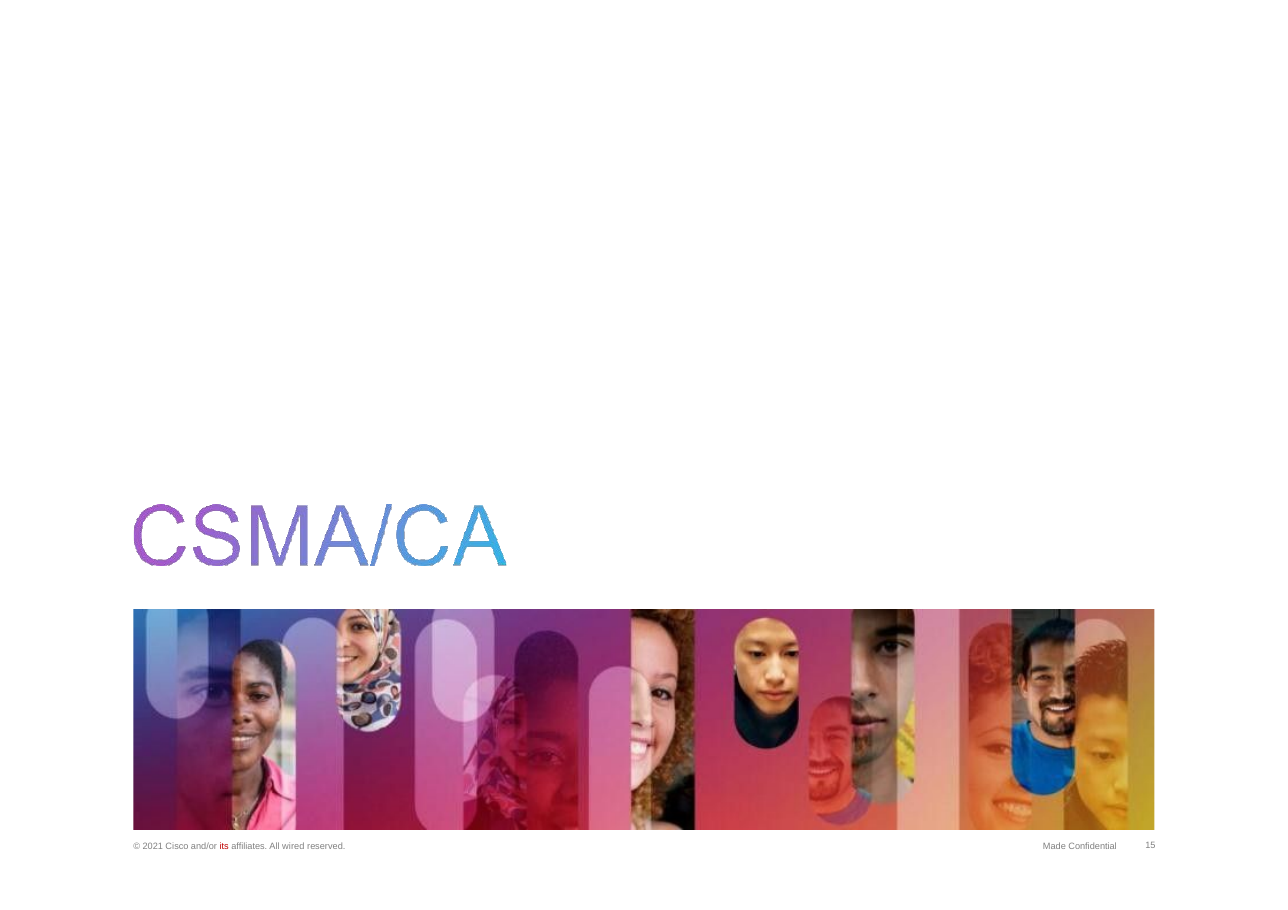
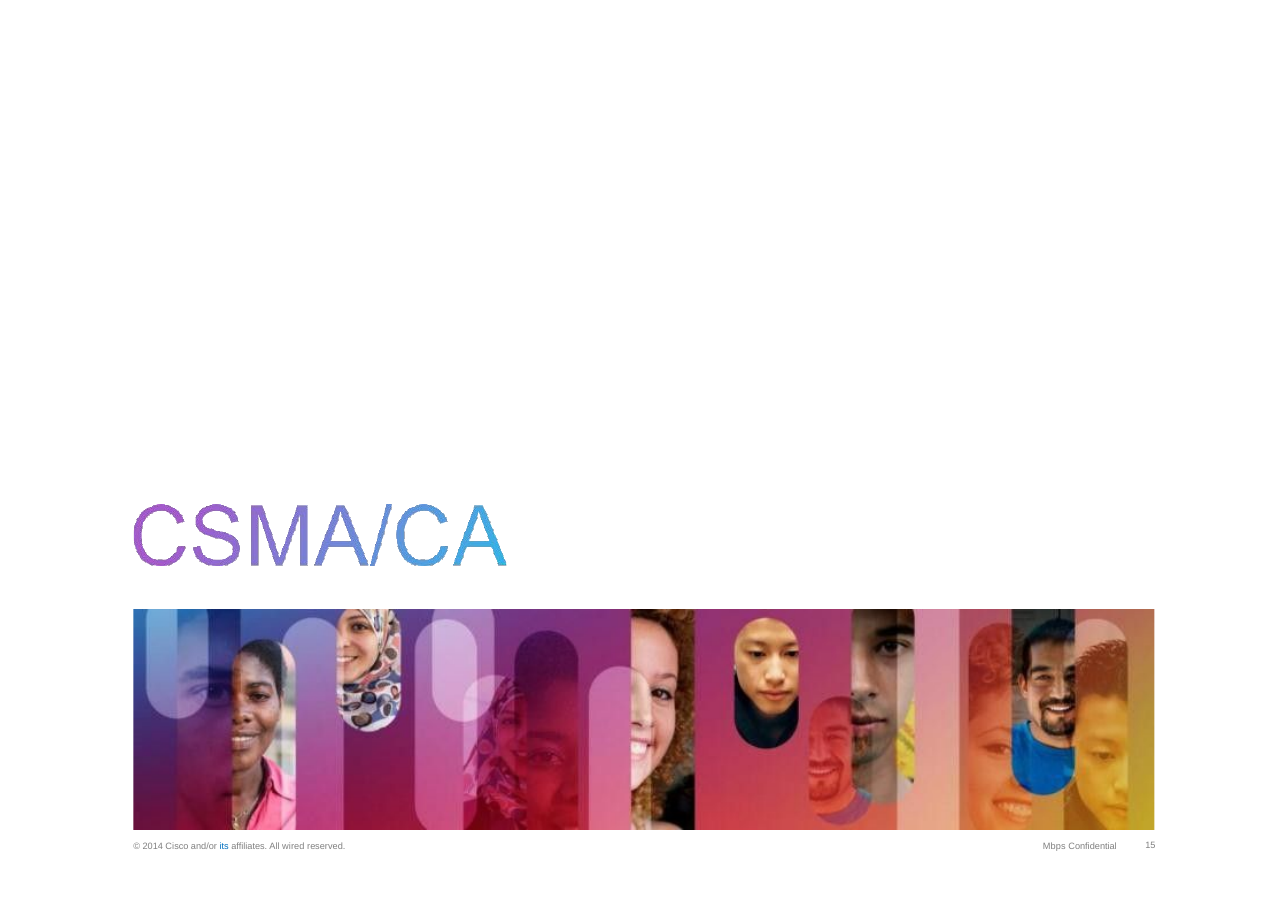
Made: Made -> Mbps (1054, 846)
2021: 2021 -> 2014 (153, 847)
its colour: red -> blue (224, 847)
